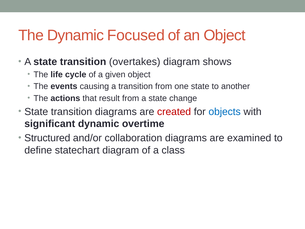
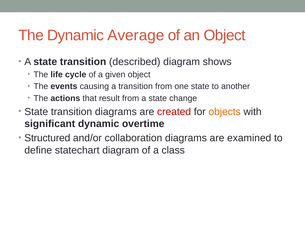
Focused: Focused -> Average (136, 35)
overtakes: overtakes -> described (135, 62)
objects colour: blue -> orange (225, 112)
